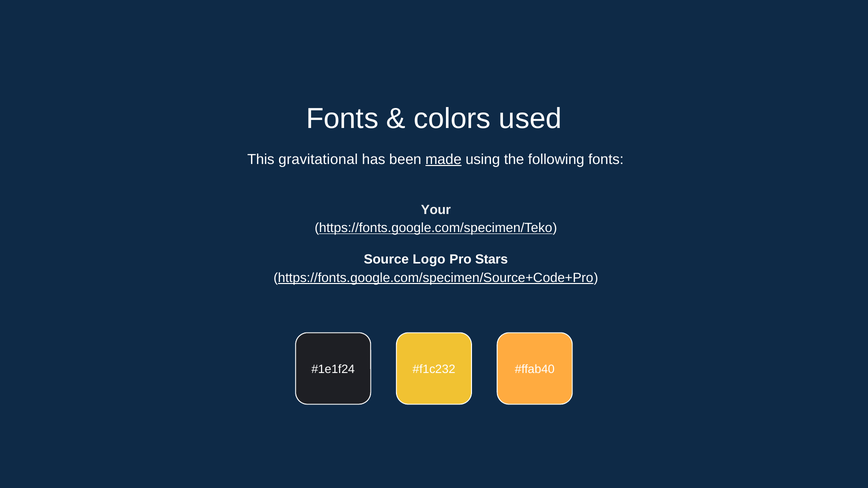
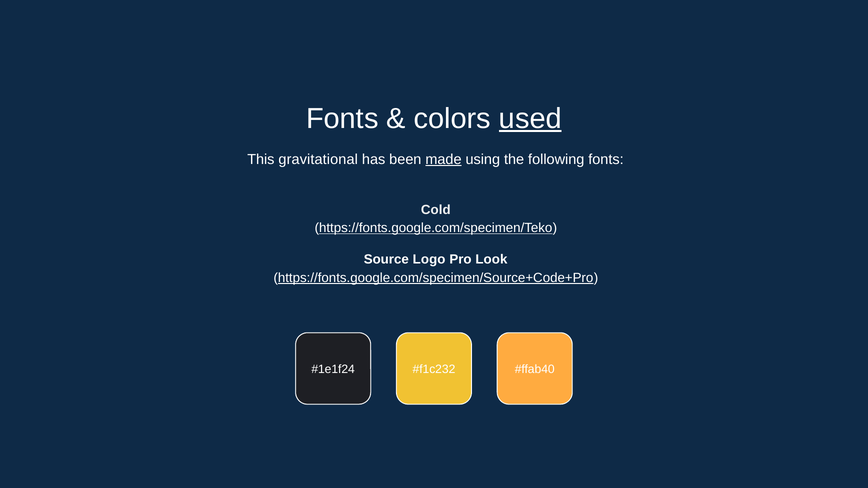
used underline: none -> present (530, 119)
Your: Your -> Cold (436, 210)
Stars: Stars -> Look (491, 260)
